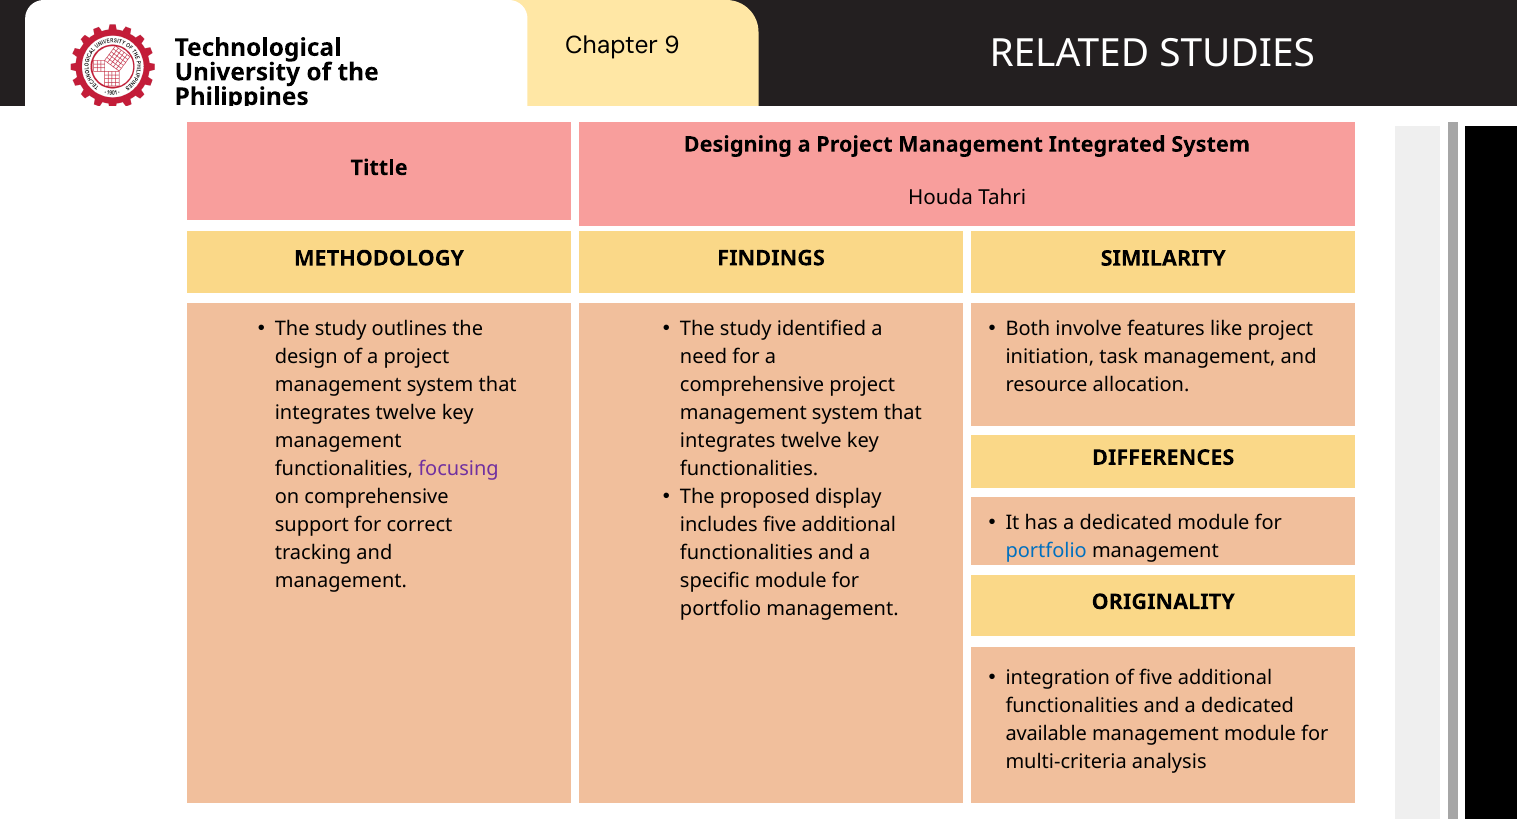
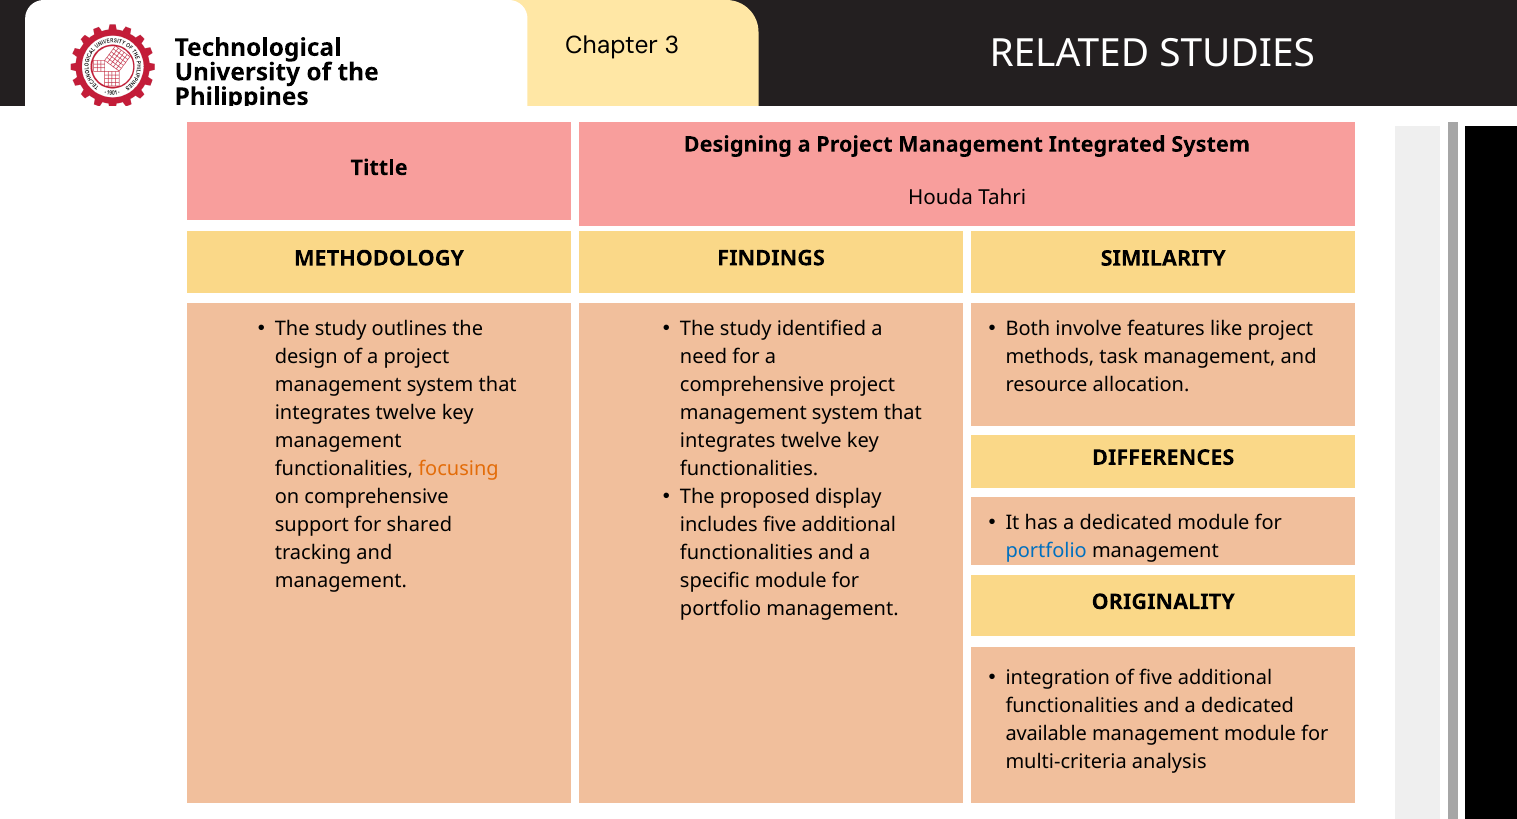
9: 9 -> 3 (672, 45)
initiation: initiation -> methods (1050, 357)
focusing colour: purple -> orange (459, 469)
correct: correct -> shared (419, 525)
